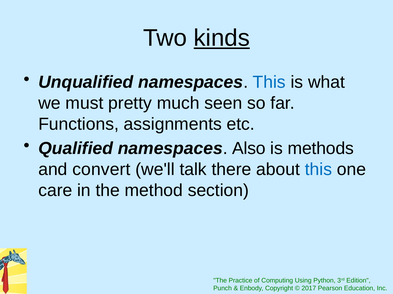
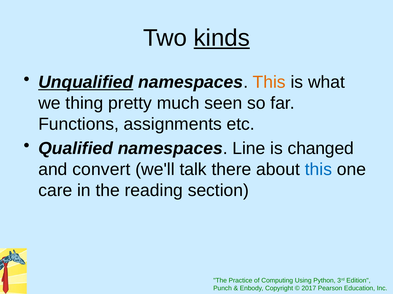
Unqualified underline: none -> present (86, 82)
This colour: blue -> orange (269, 82)
must: must -> thing (84, 103)
Also: Also -> Line (249, 149)
methods: methods -> changed (321, 149)
method: method -> reading (154, 191)
